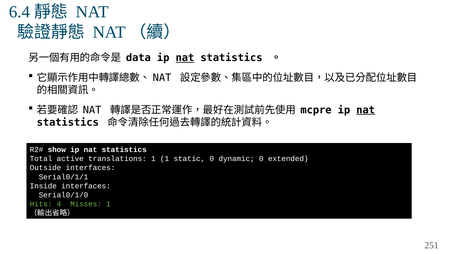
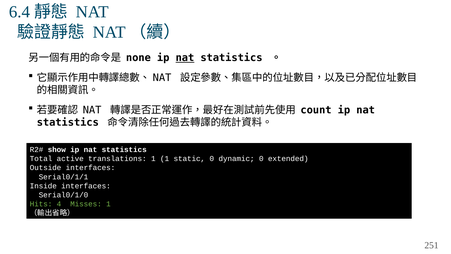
data: data -> none (138, 58)
mcpre: mcpre -> count (316, 110)
nat underline: present -> none (366, 110)
